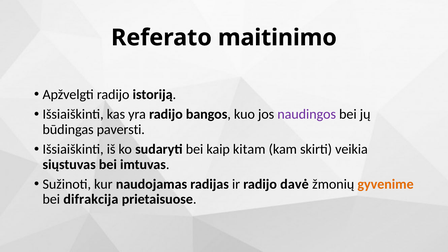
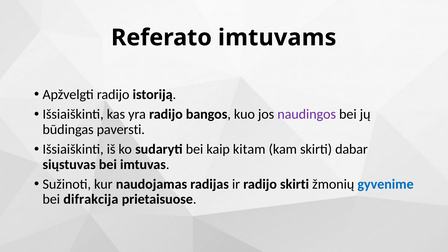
maitinimo: maitinimo -> imtuvams (277, 38)
veikia: veikia -> dabar (351, 149)
radijo davė: davė -> skirti (295, 184)
gyvenime colour: orange -> blue (386, 184)
